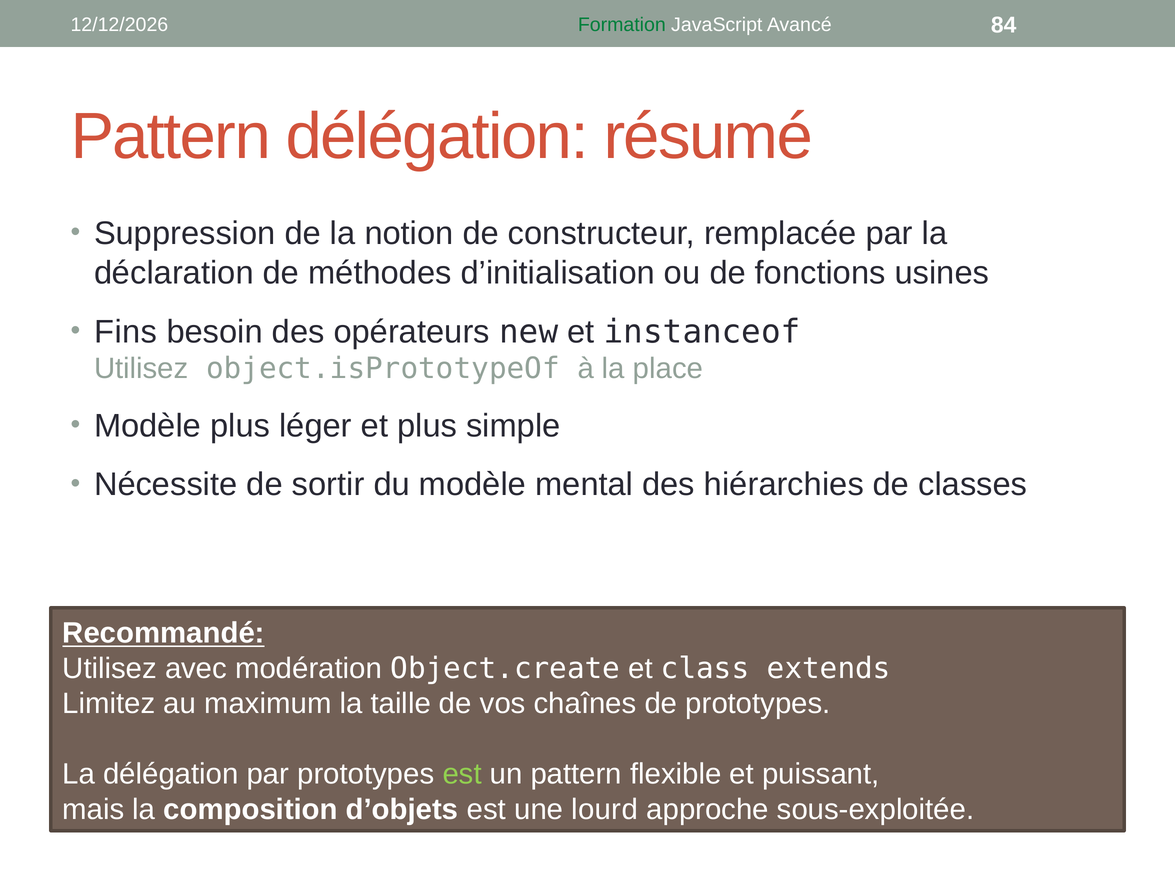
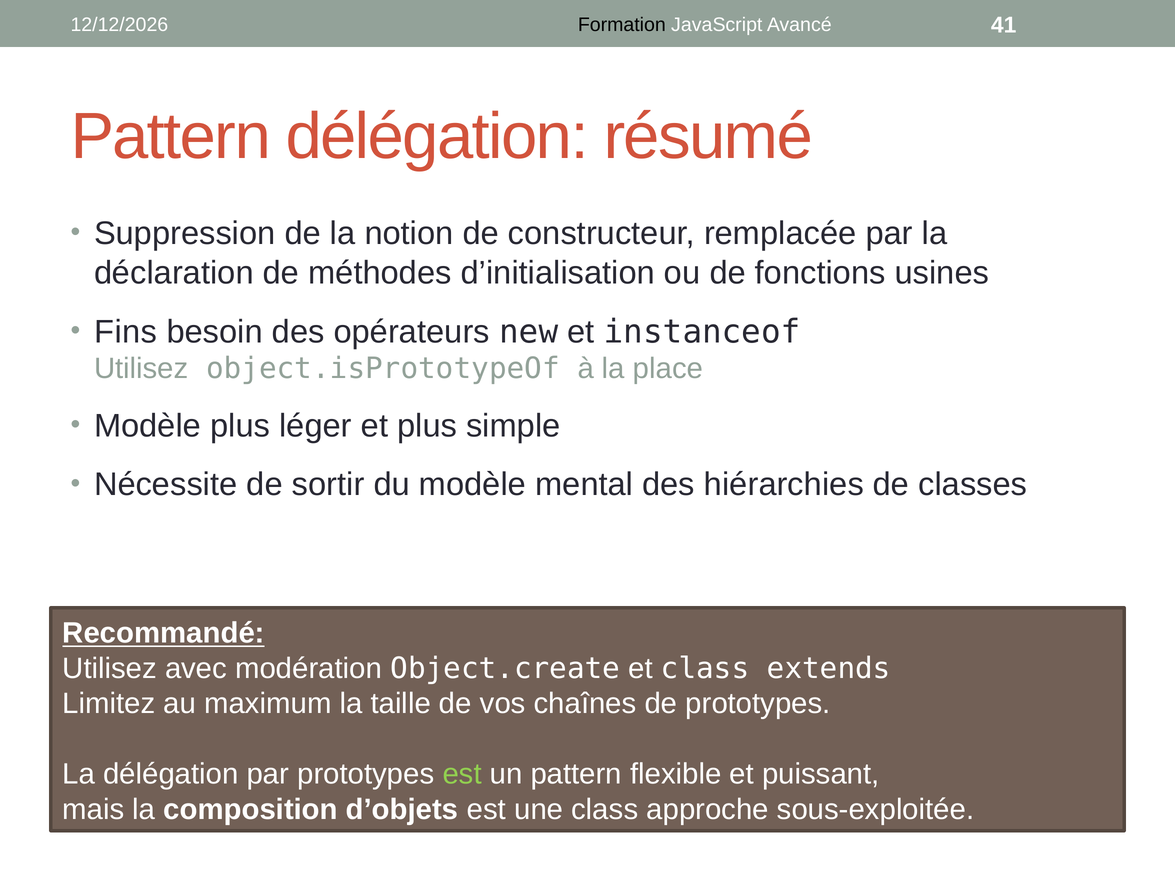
Formation colour: green -> black (622, 25)
84: 84 -> 41 (1004, 25)
une lourd: lourd -> class (605, 809)
